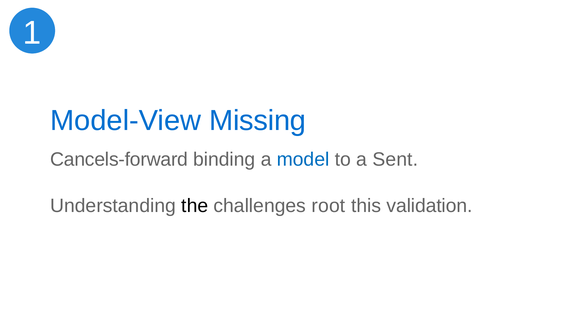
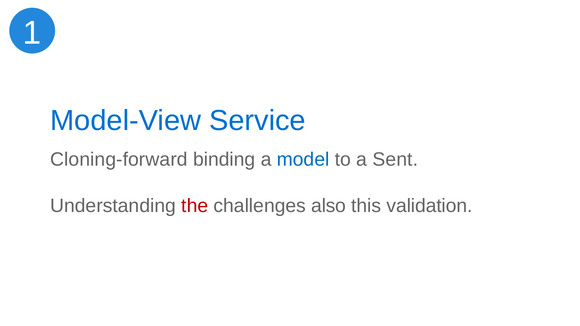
Missing: Missing -> Service (257, 121)
Cancels-forward: Cancels-forward -> Cloning-forward (119, 160)
the colour: black -> red (195, 206)
root: root -> also (329, 206)
